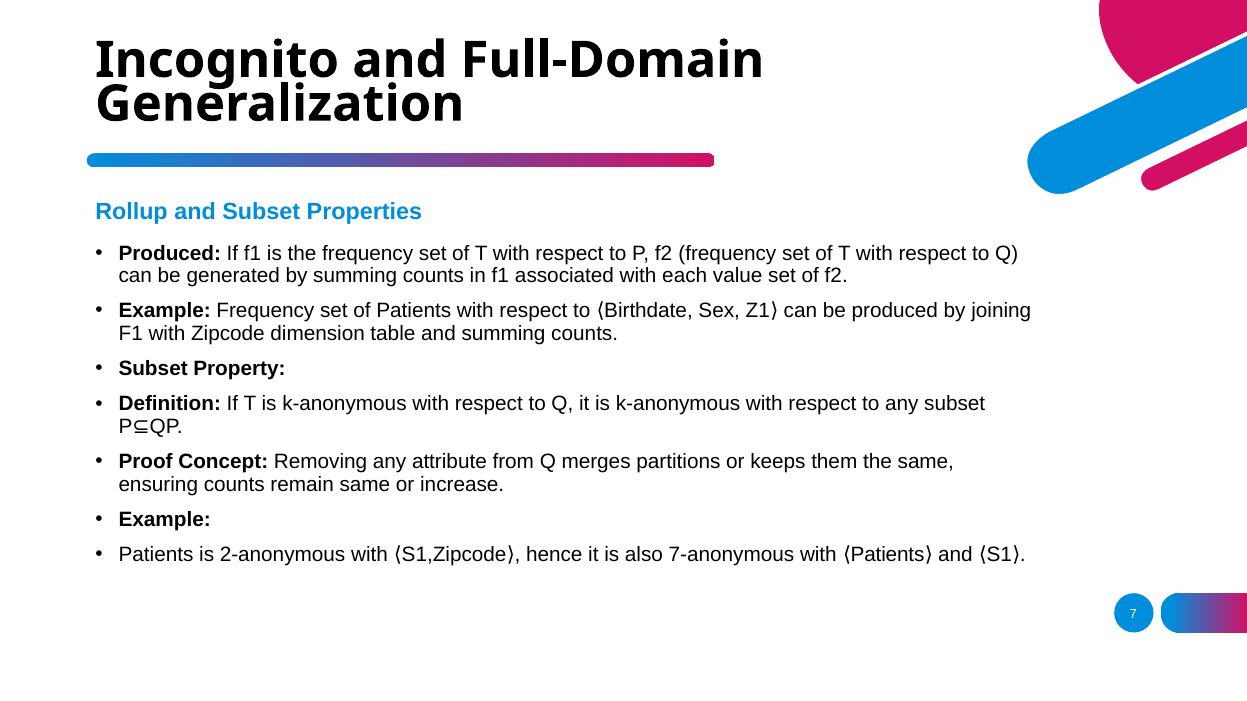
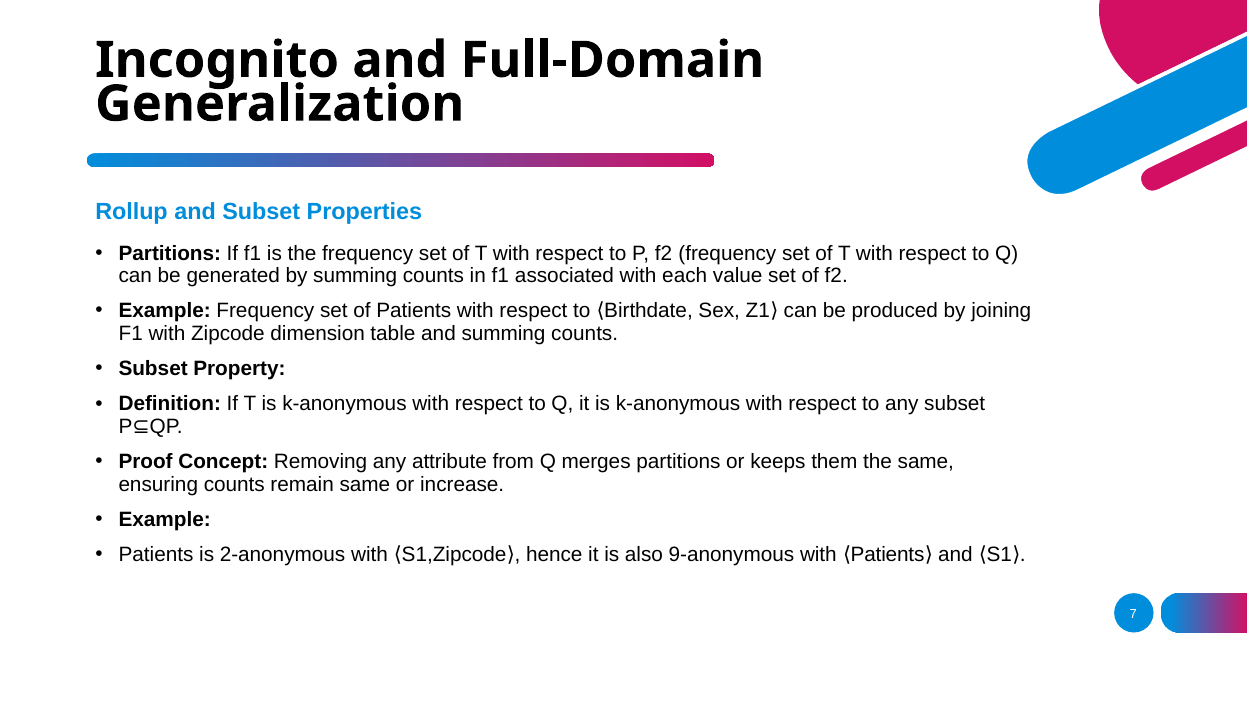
Produced: Produced -> Partitions (170, 253)
7-anonymous: 7-anonymous -> 9-anonymous (731, 555)
